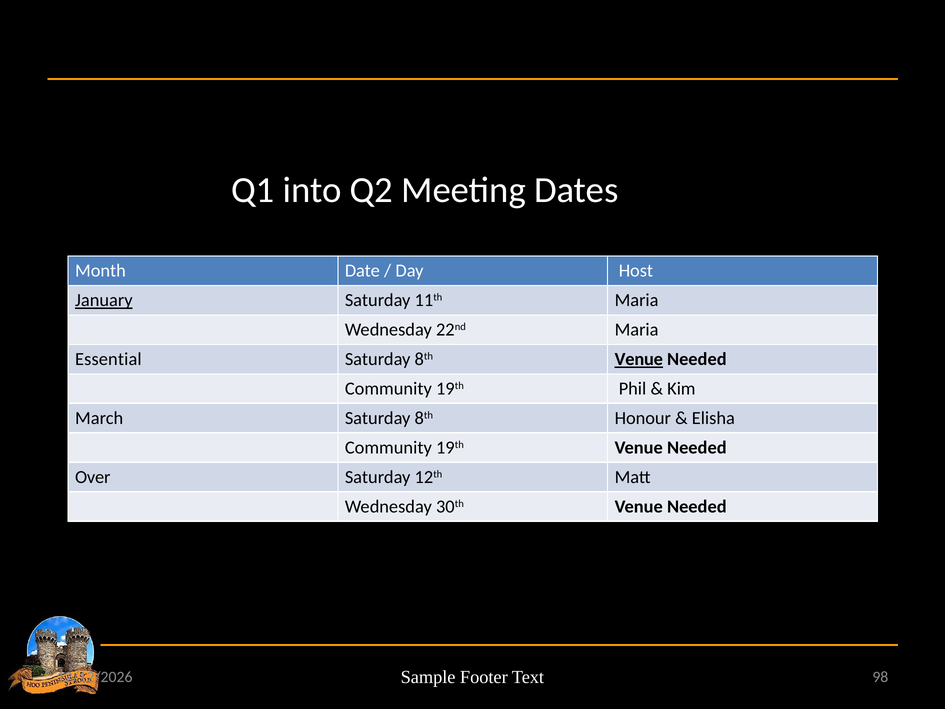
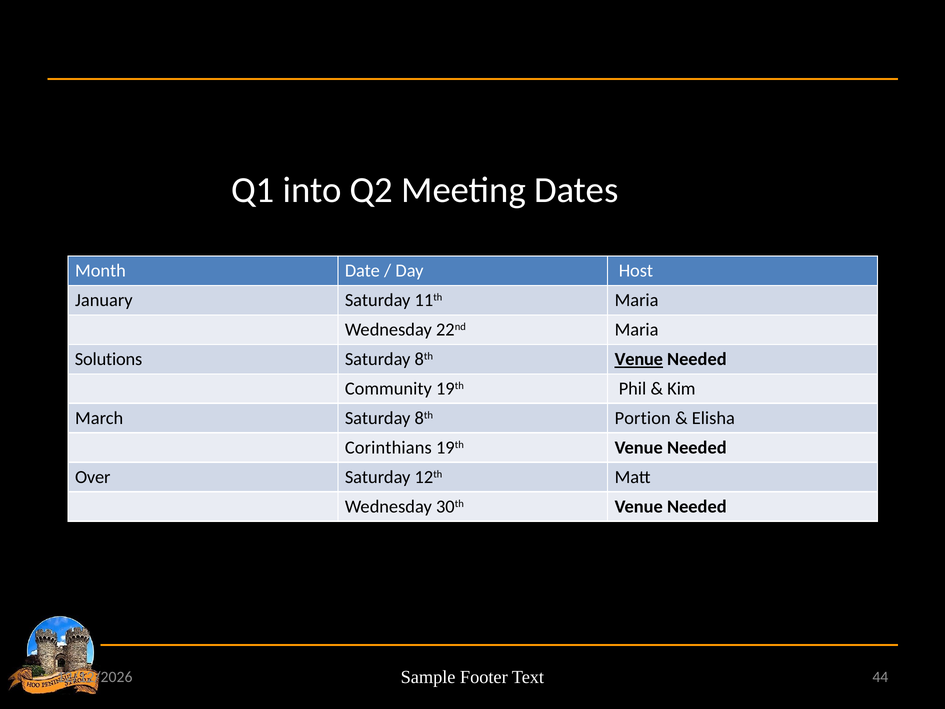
January underline: present -> none (104, 300)
Essential: Essential -> Solutions (109, 359)
Honour: Honour -> Portion (643, 418)
Community: Community -> Corinthians (388, 448)
98: 98 -> 44 (880, 677)
